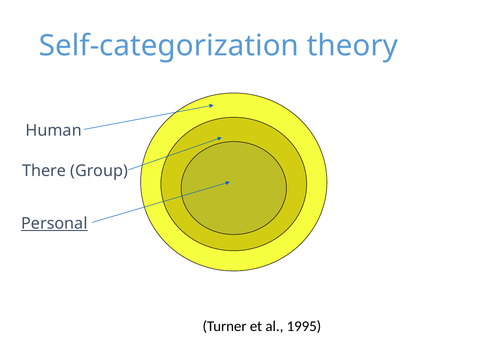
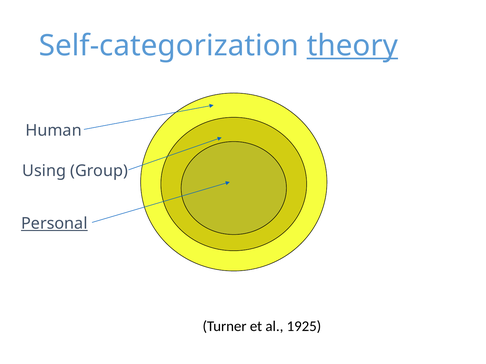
theory underline: none -> present (352, 46)
There: There -> Using (44, 171)
1995: 1995 -> 1925 (304, 327)
